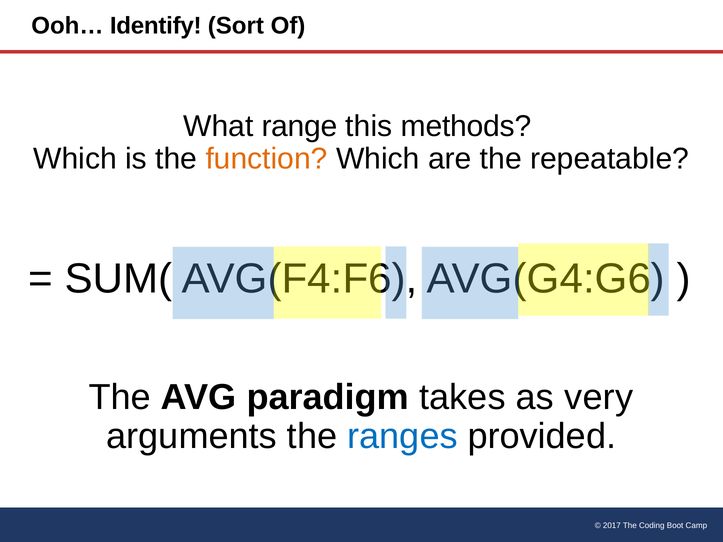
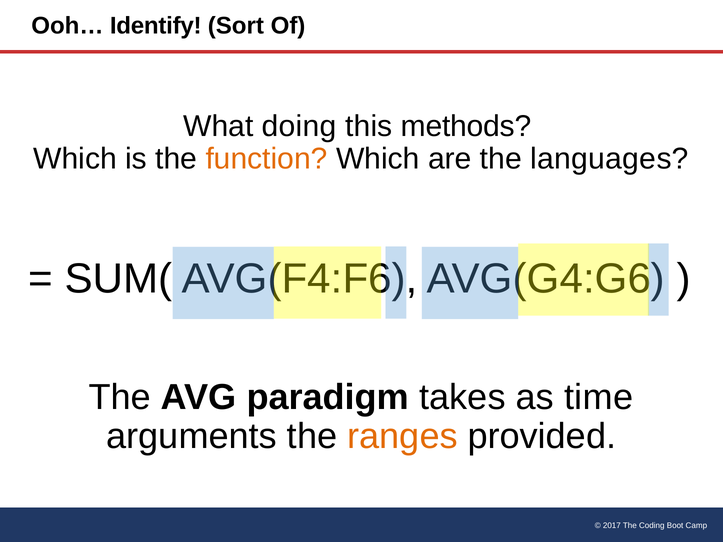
range: range -> doing (299, 126)
repeatable: repeatable -> languages (609, 159)
very: very -> time (599, 397)
ranges colour: blue -> orange (402, 436)
